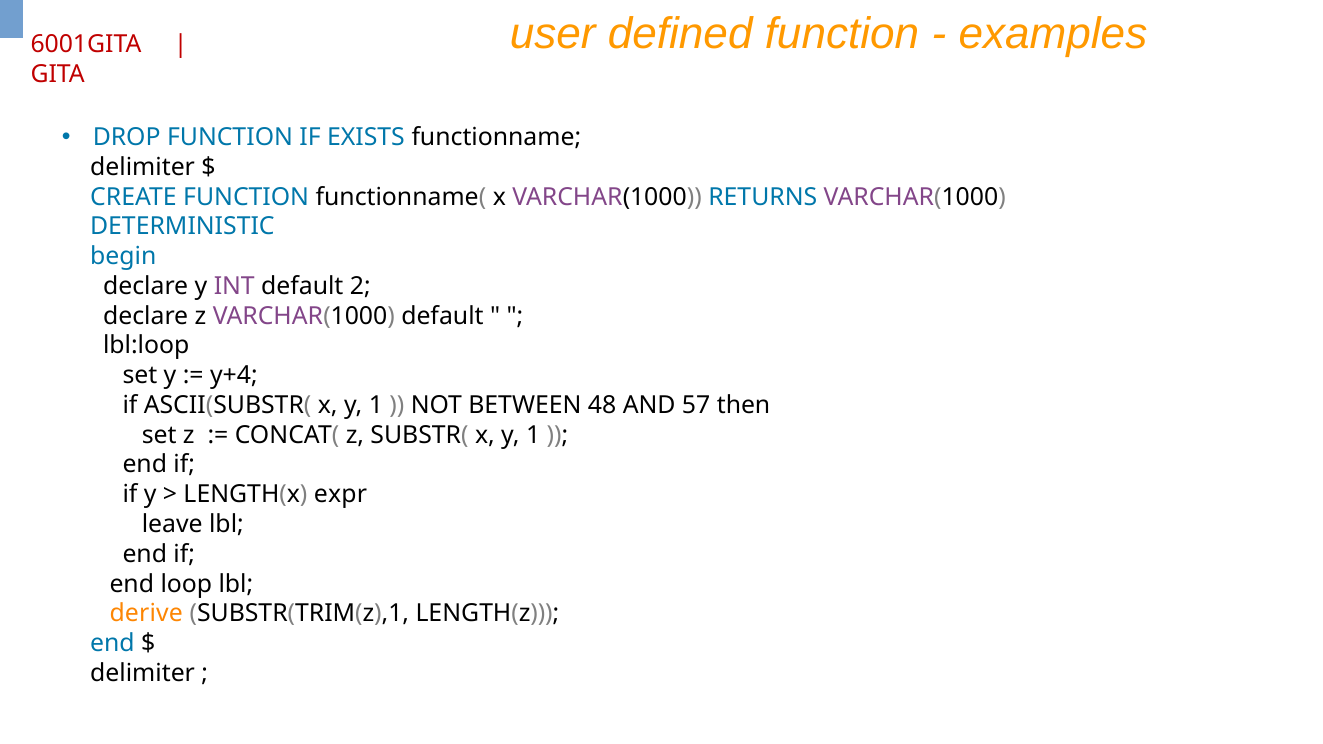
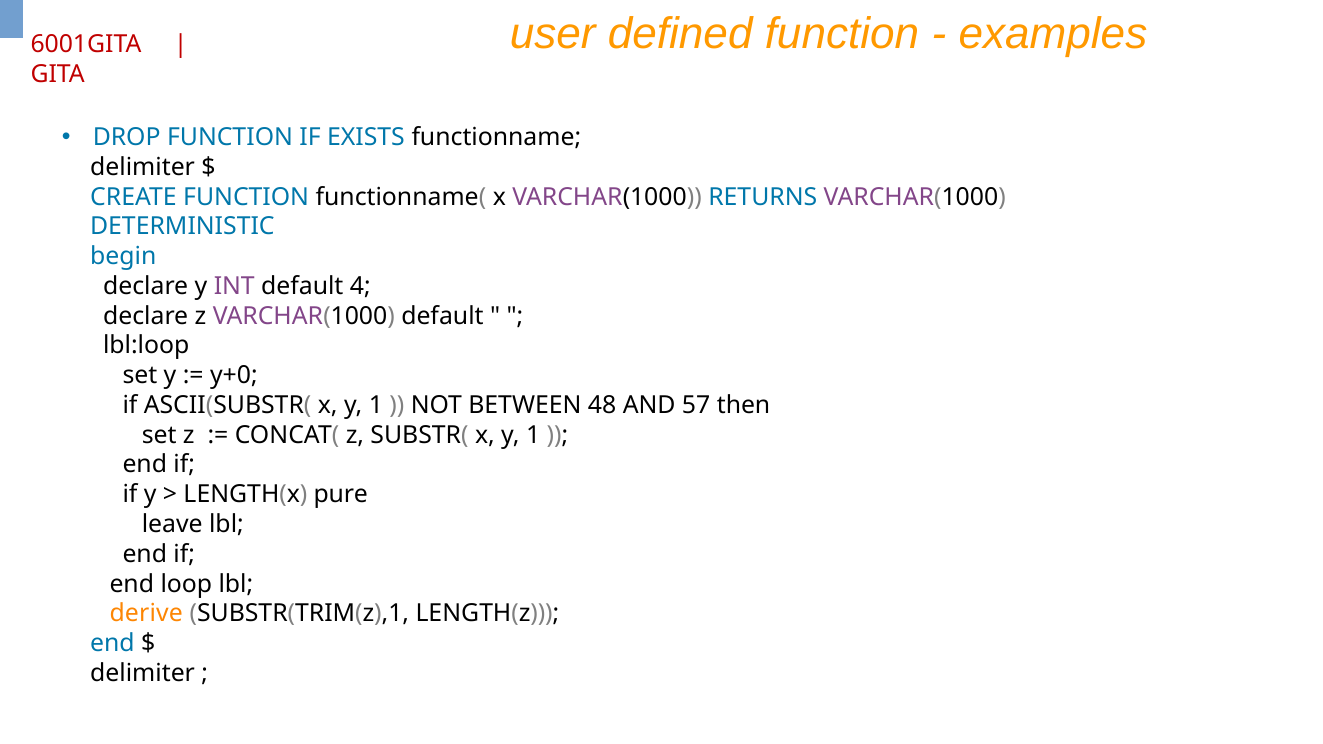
2: 2 -> 4 (360, 286)
y+4: y+4 -> y+0 (234, 376)
expr: expr -> pure (341, 495)
